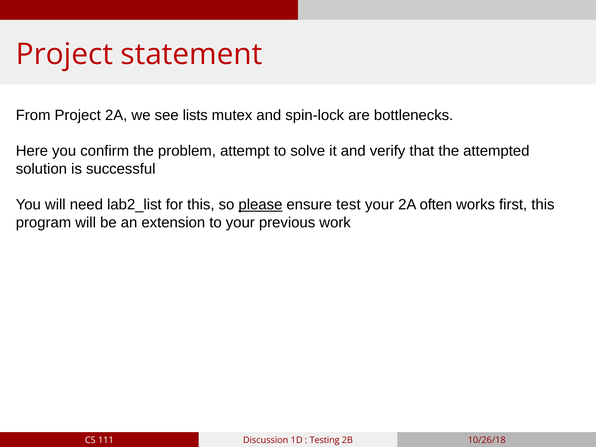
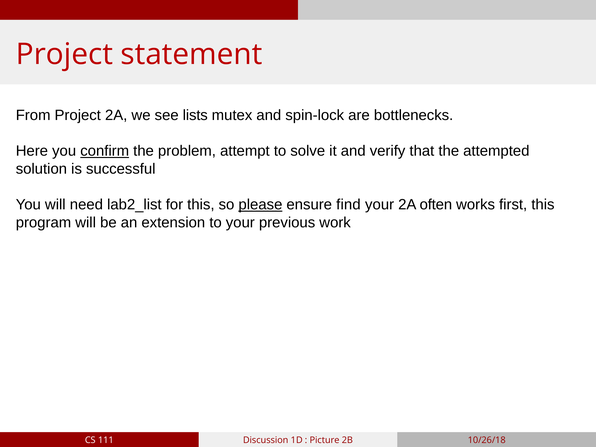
confirm underline: none -> present (105, 151)
test: test -> find (348, 205)
Testing: Testing -> Picture (325, 440)
